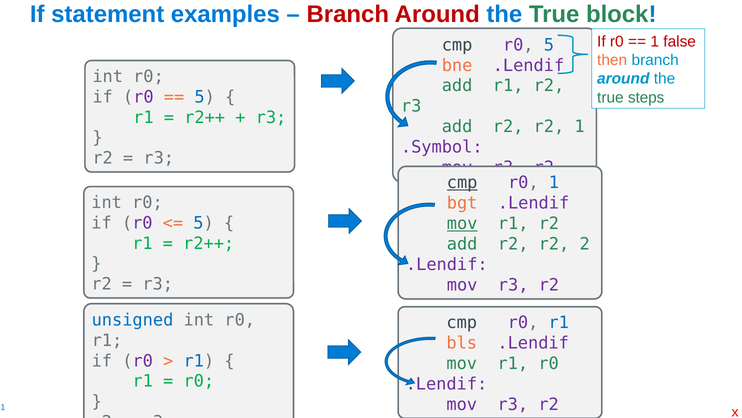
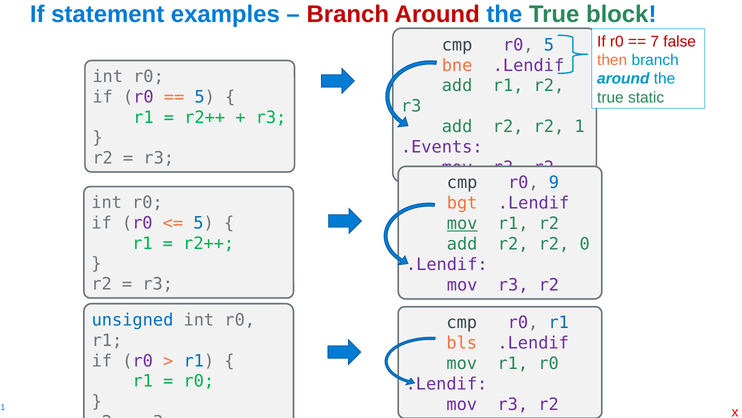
1: 1 -> 7 (655, 42)
steps: steps -> static (646, 97)
.Symbol: .Symbol -> .Events (442, 147)
cmp underline: present -> none (462, 183)
r0 1: 1 -> 9 (554, 183)
2: 2 -> 0 (585, 244)
